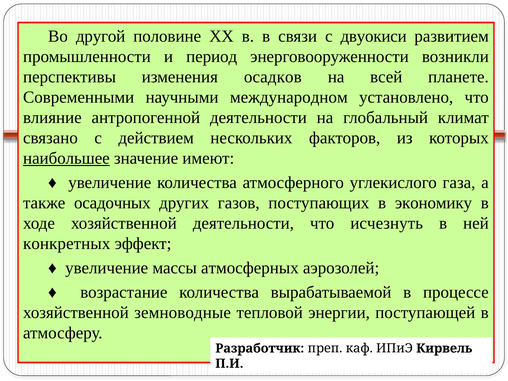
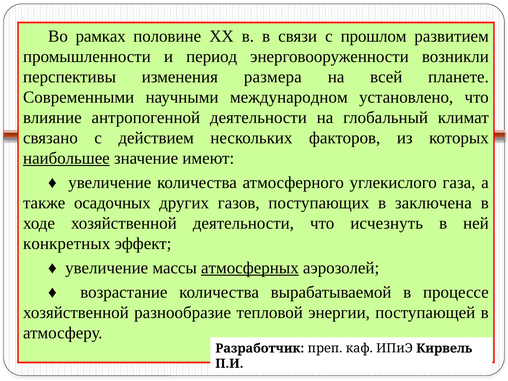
другой: другой -> рамках (101, 36)
двуокиси: двуокиси -> прошлом (374, 36)
осадков: осадков -> размера (273, 77)
экономику: экономику -> заключена (433, 203)
атмосферных underline: none -> present (250, 268)
земноводные: земноводные -> разнообразие (183, 313)
